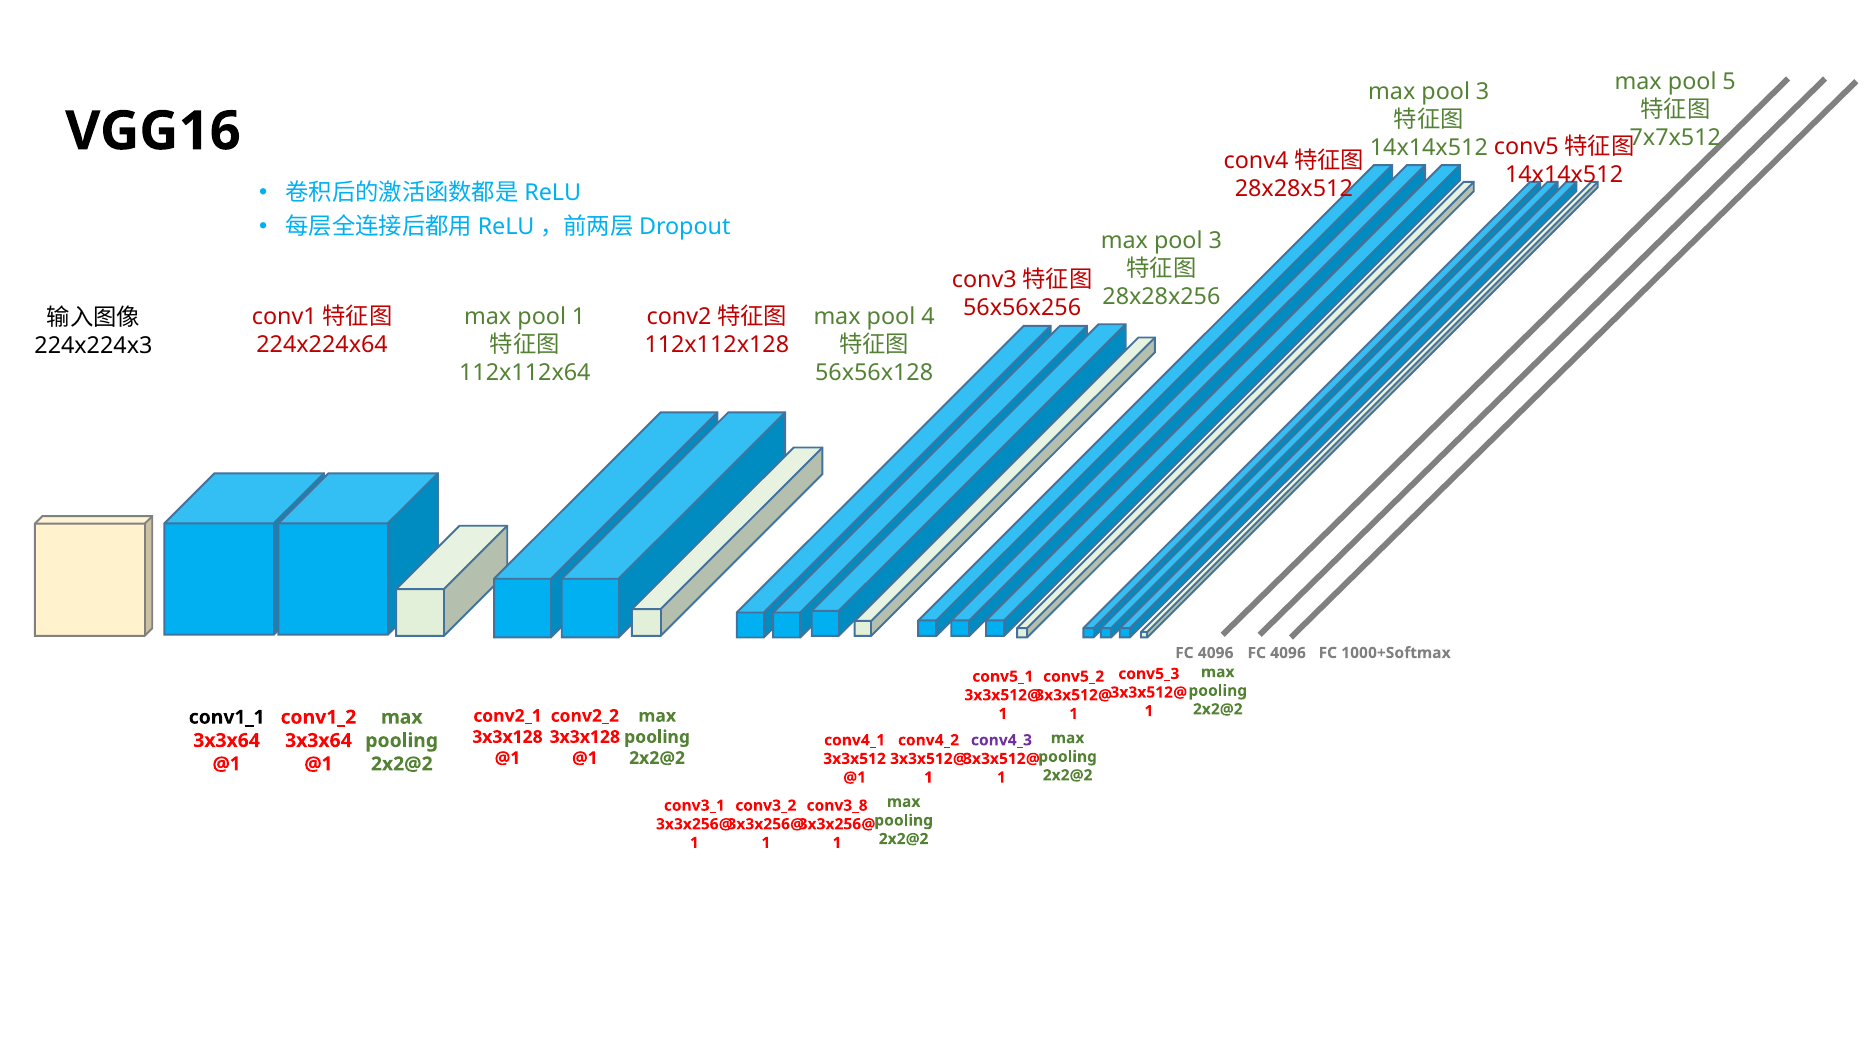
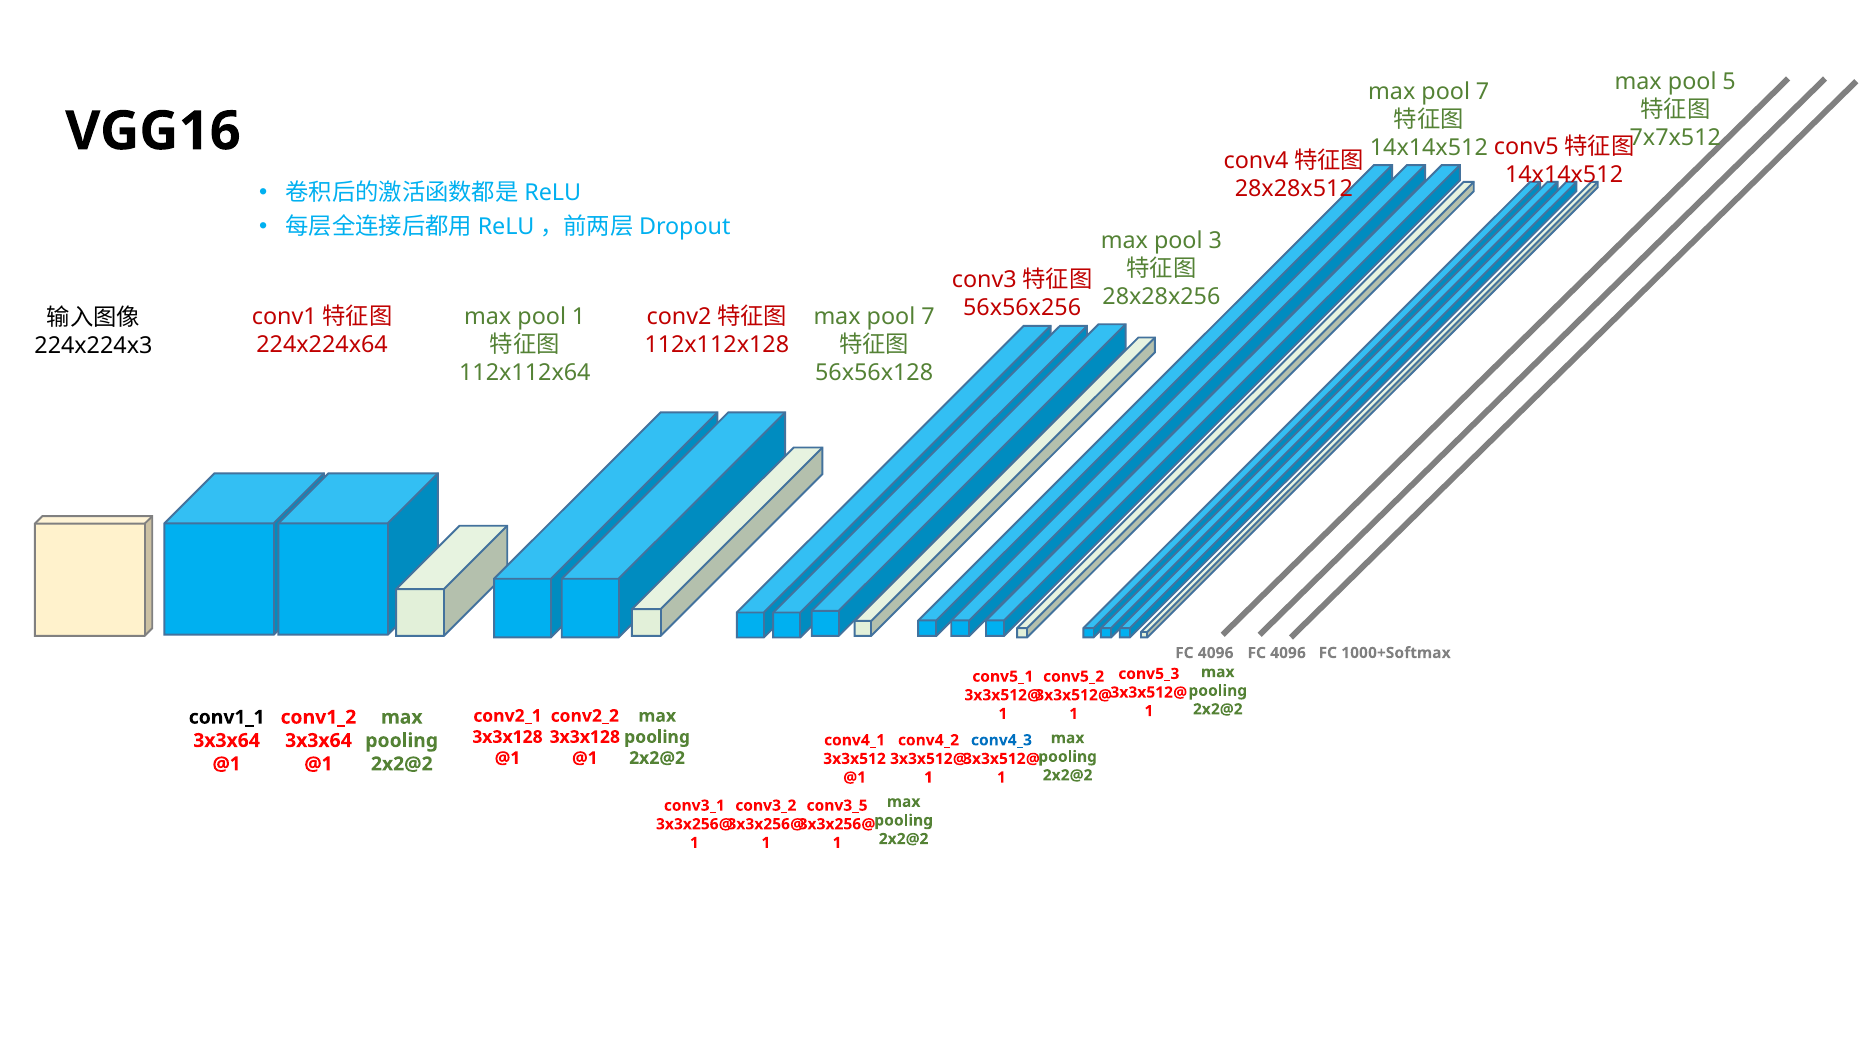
3: 3 -> 7 (1483, 92)
4: 4 -> 7 (928, 317)
conv4_3 colour: purple -> blue (1001, 741)
conv3_8: conv3_8 -> conv3_5 (837, 806)
